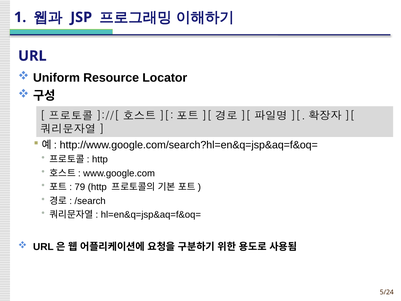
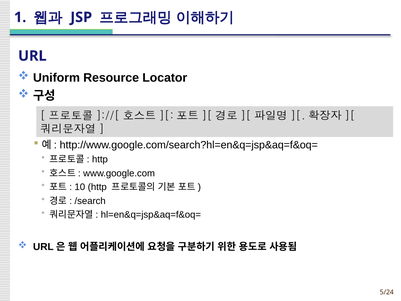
79: 79 -> 10 (80, 187)
